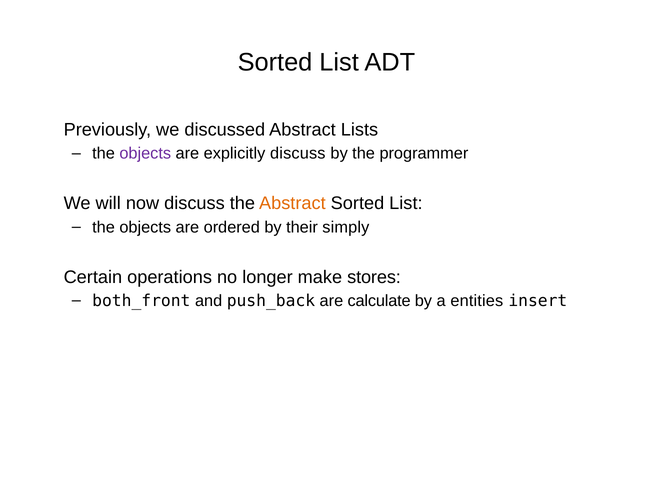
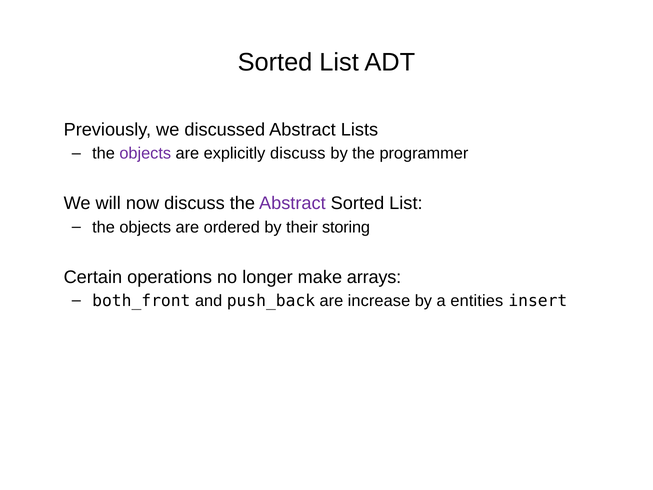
Abstract colour: orange -> purple (292, 203)
simply: simply -> storing (346, 227)
stores: stores -> arrays (374, 277)
calculate: calculate -> increase (379, 301)
